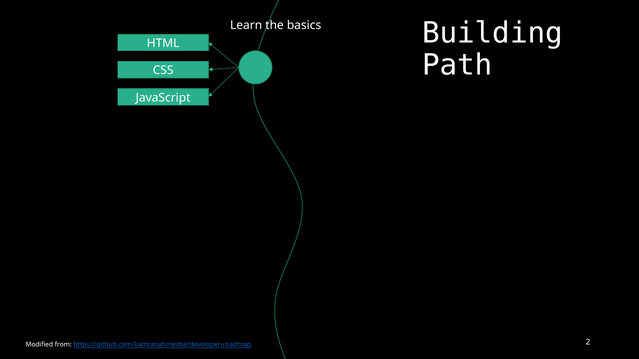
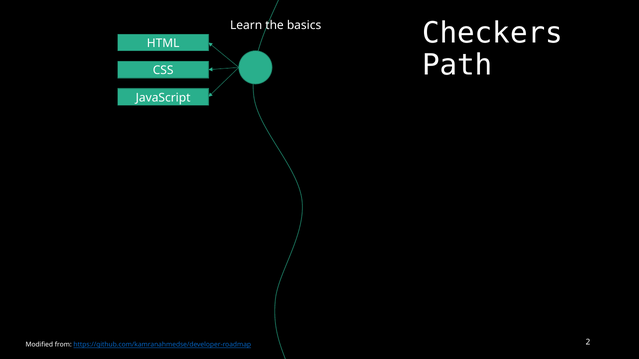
Building: Building -> Checkers (492, 33)
